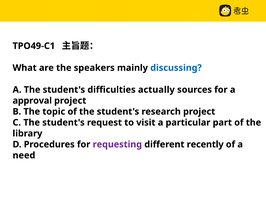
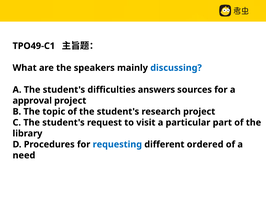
actually: actually -> answers (156, 89)
requesting colour: purple -> blue (117, 144)
recently: recently -> ordered (205, 144)
